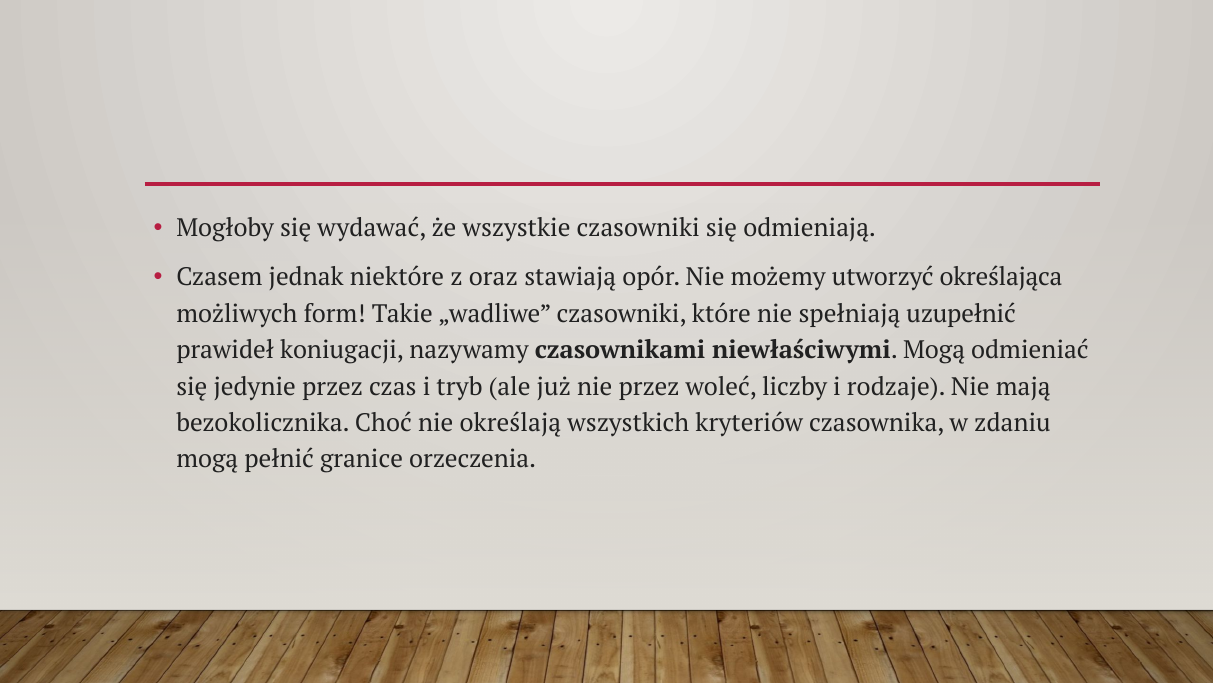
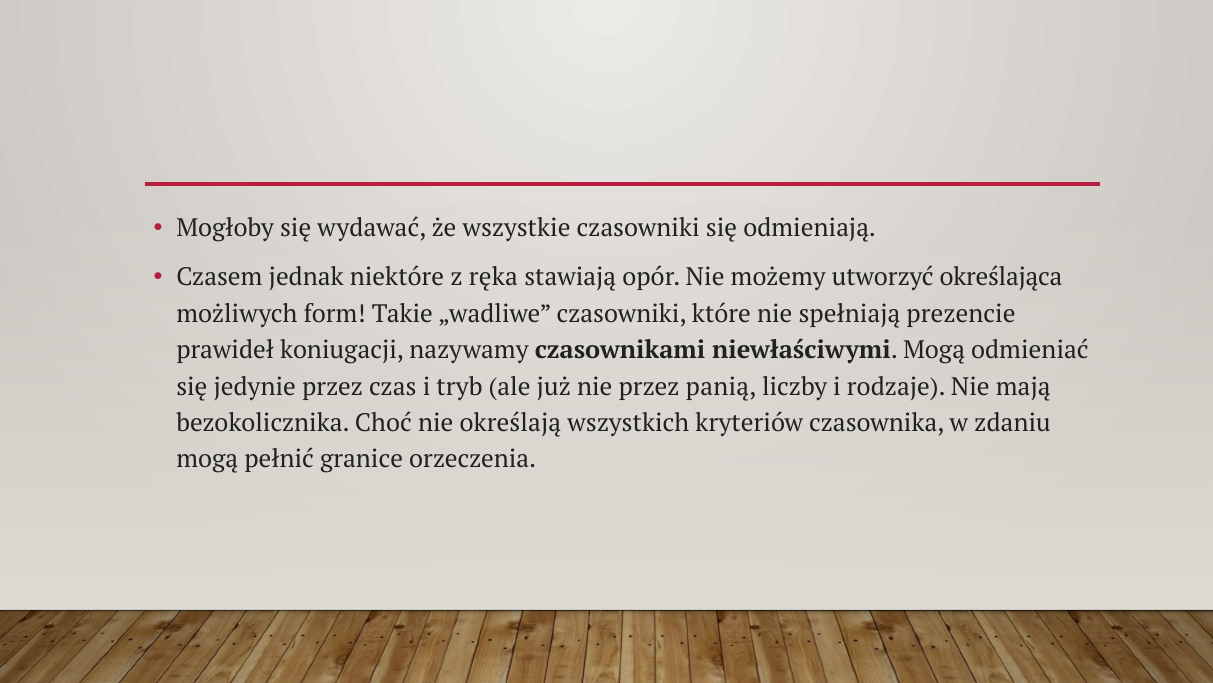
oraz: oraz -> ręka (493, 277)
uzupełnić: uzupełnić -> prezencie (961, 314)
woleć: woleć -> panią (721, 386)
